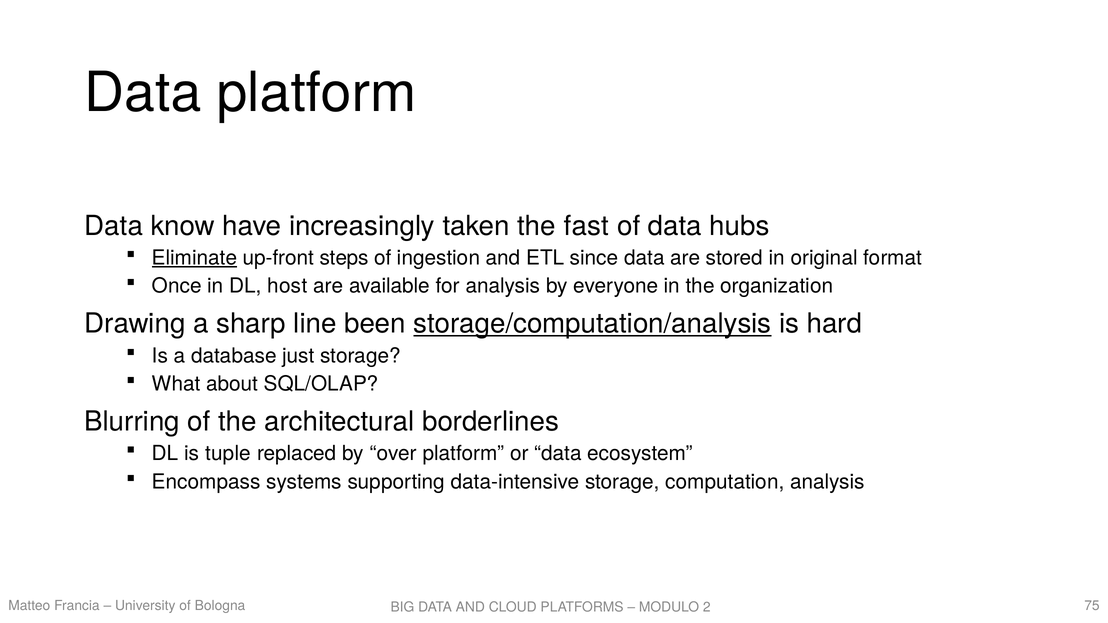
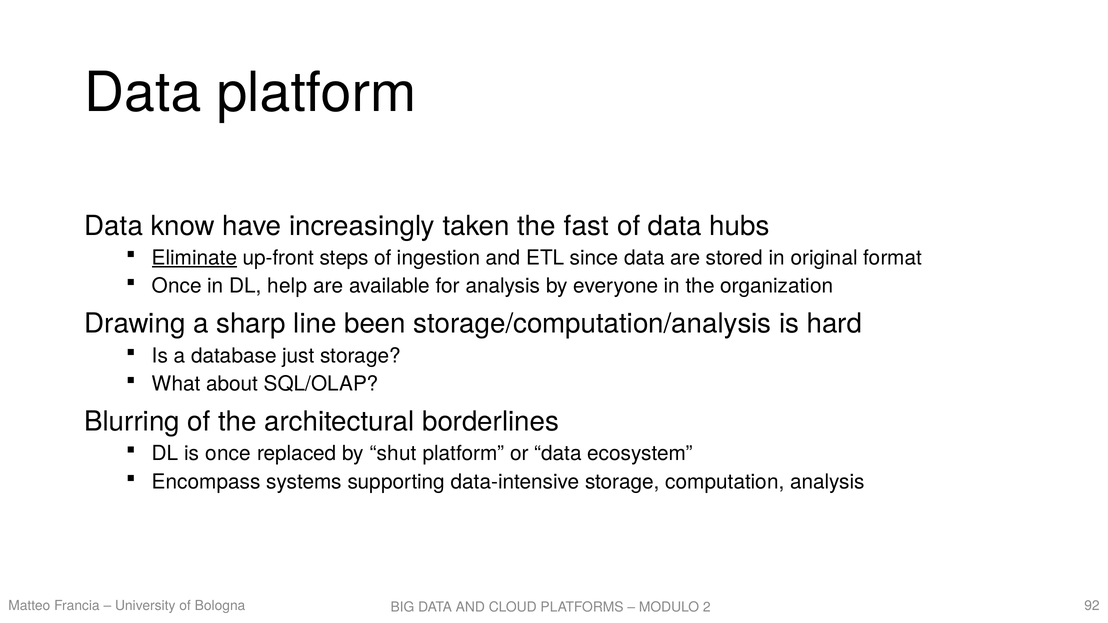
host: host -> help (287, 286)
storage/computation/analysis underline: present -> none (592, 324)
is tuple: tuple -> once (228, 454)
over: over -> shut (393, 454)
75: 75 -> 92 (1092, 606)
